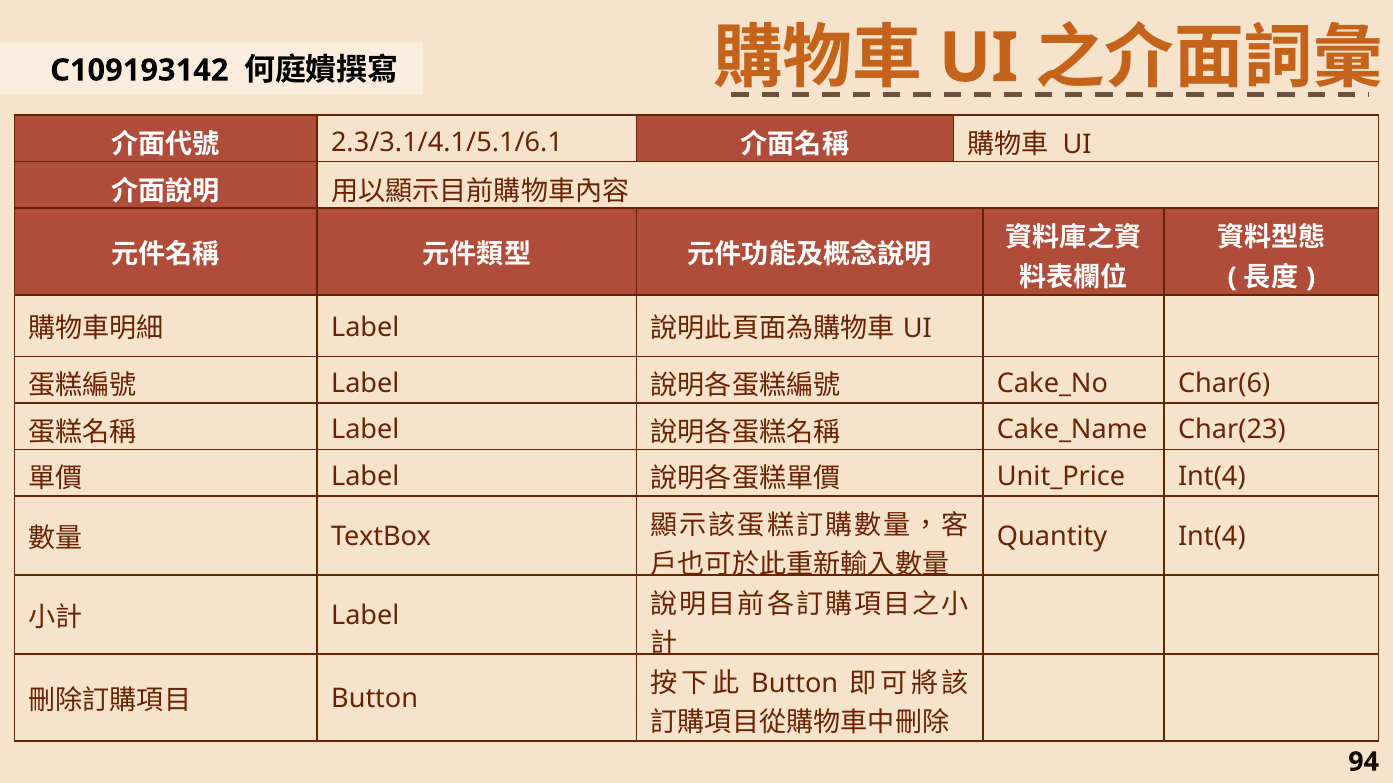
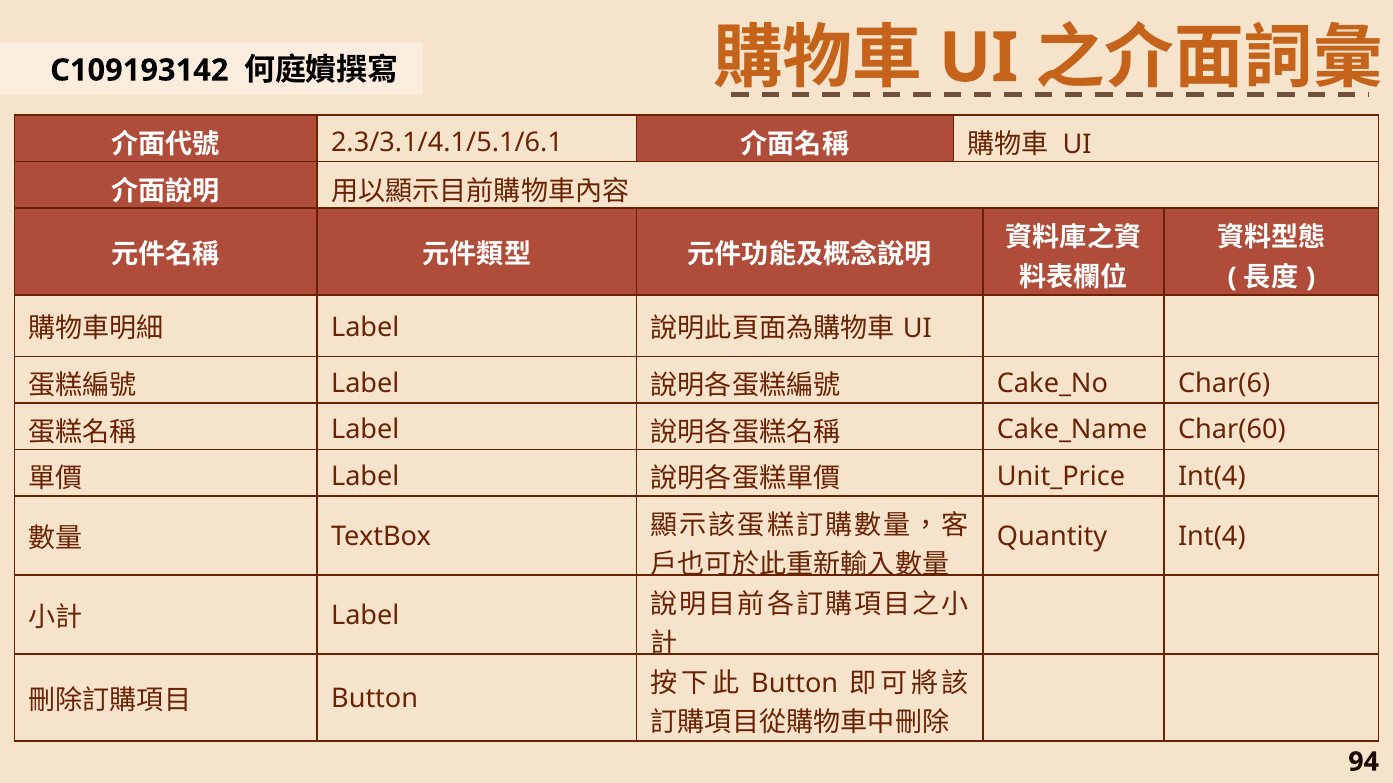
Char(23: Char(23 -> Char(60 (1232, 430)
